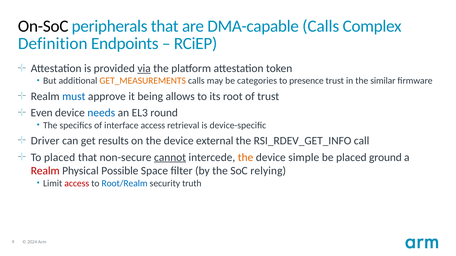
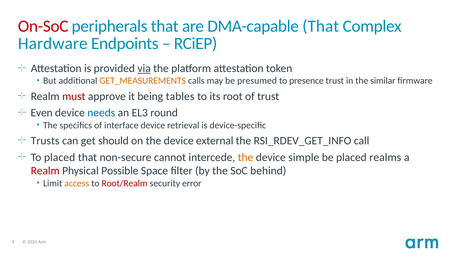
On-SoC colour: black -> red (43, 26)
DMA-capable Calls: Calls -> That (321, 26)
Definition: Definition -> Hardware (53, 44)
categories: categories -> presumed (257, 81)
must colour: blue -> red (74, 97)
allows: allows -> tables (180, 97)
interface access: access -> device (153, 125)
Driver: Driver -> Trusts (45, 141)
results: results -> should (113, 141)
cannot underline: present -> none (170, 158)
ground: ground -> realms (385, 158)
relying: relying -> behind (268, 171)
access colour: red -> orange (77, 184)
Root/Realm colour: blue -> red (125, 184)
truth: truth -> error (192, 184)
